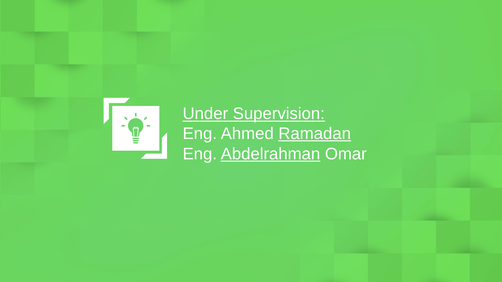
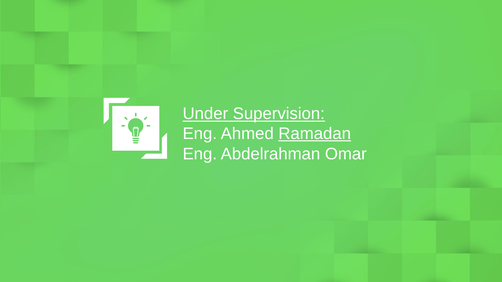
Abdelrahman underline: present -> none (270, 154)
